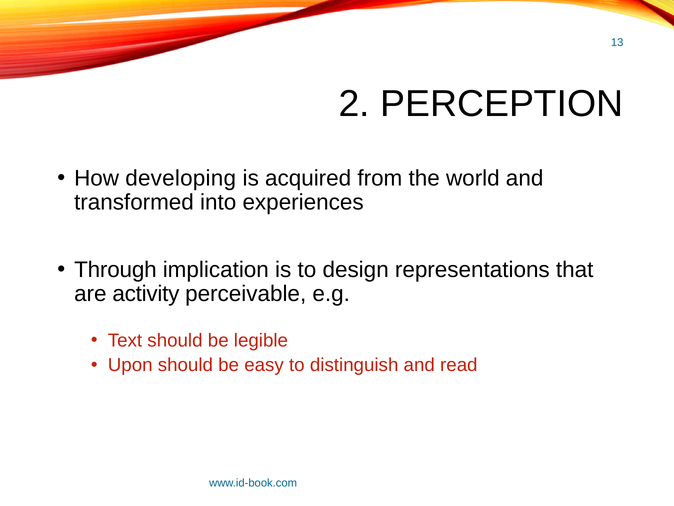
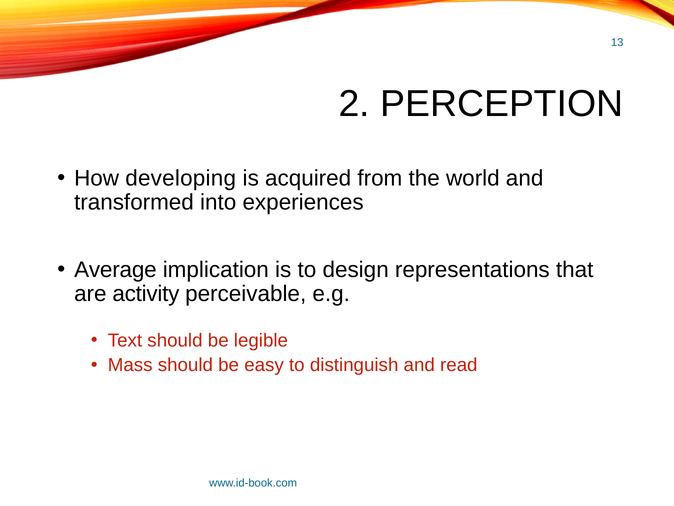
Through: Through -> Average (115, 269)
Upon: Upon -> Mass (130, 365)
